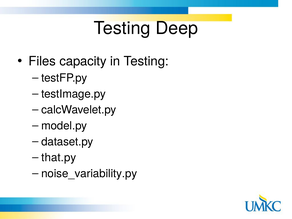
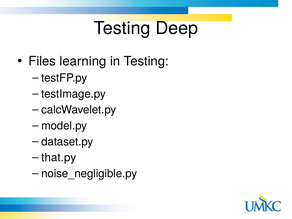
capacity: capacity -> learning (83, 61)
noise_variability.py: noise_variability.py -> noise_negligible.py (89, 173)
